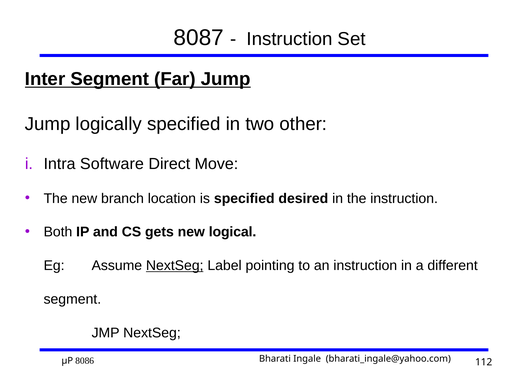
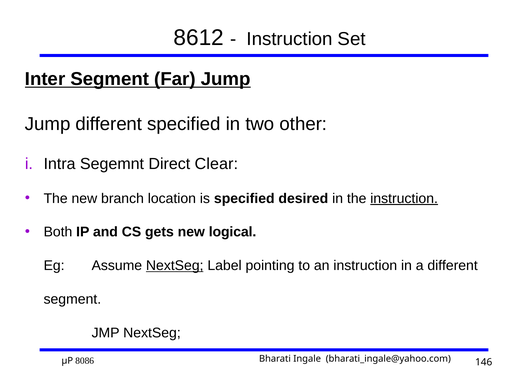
8087: 8087 -> 8612 (199, 38)
Jump logically: logically -> different (109, 124)
Software: Software -> Segemnt (112, 164)
Move: Move -> Clear (216, 164)
instruction underline: none -> present (404, 198)
112: 112 -> 146 (484, 362)
